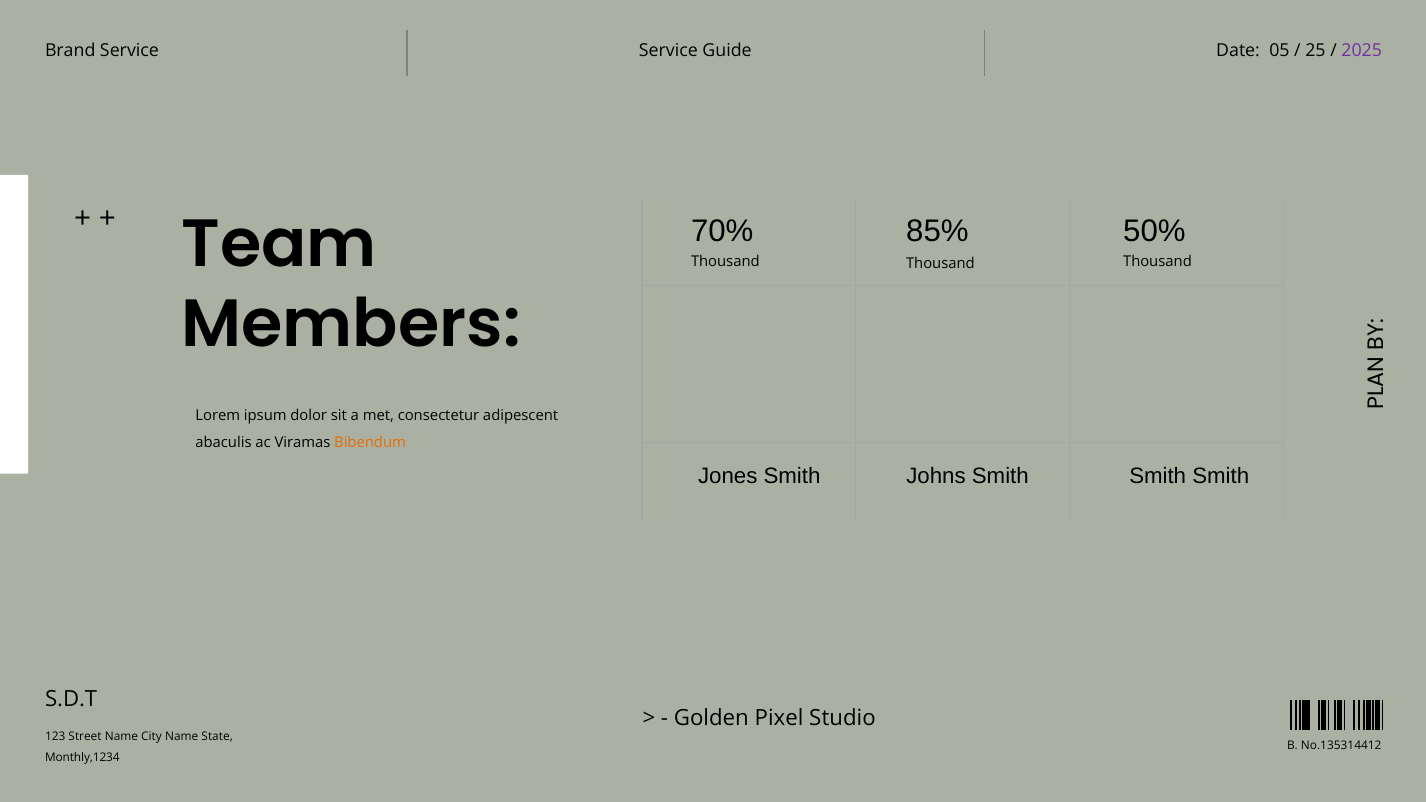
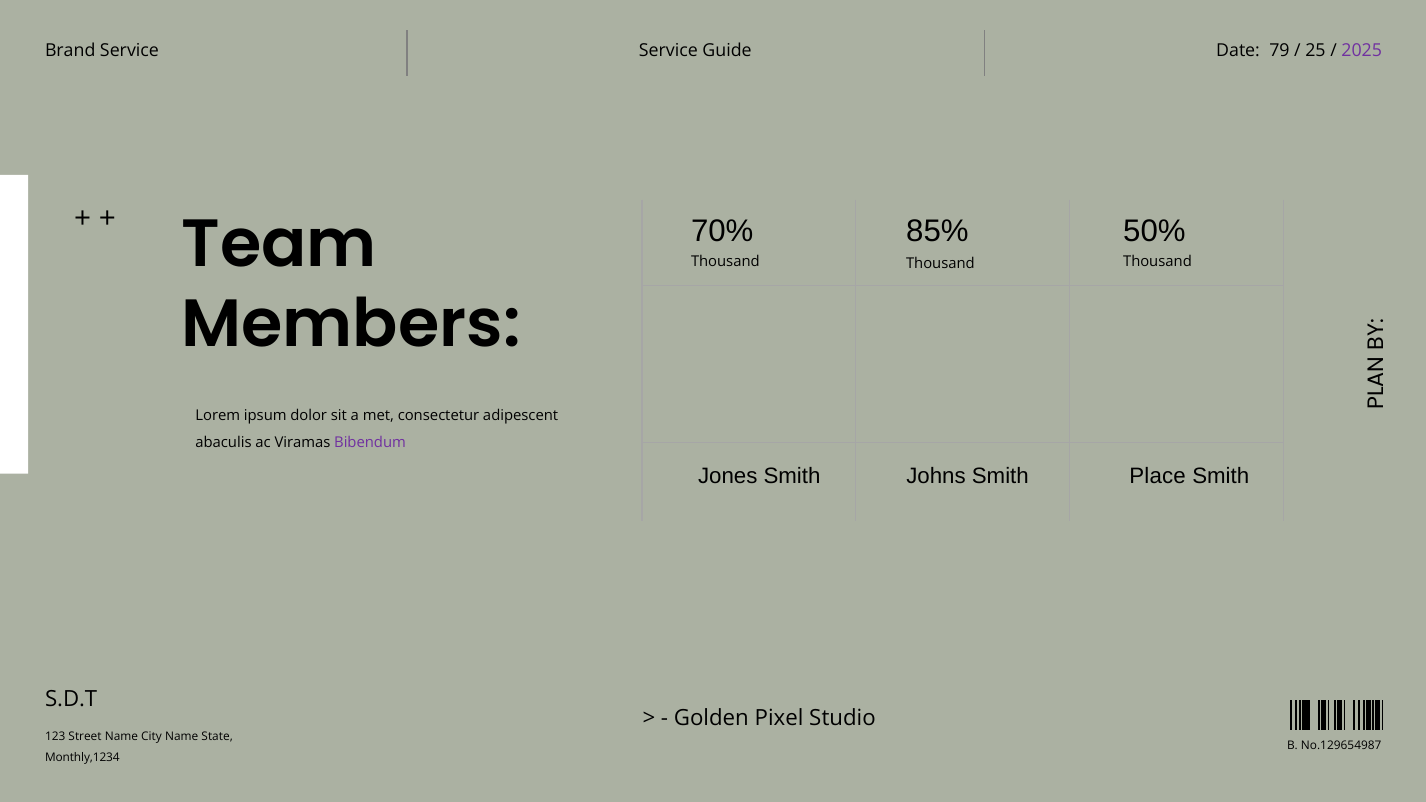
05: 05 -> 79 (1279, 51)
Bibendum colour: orange -> purple (370, 443)
Smith: Smith -> Place (1158, 476)
No.135314412: No.135314412 -> No.129654987 (1341, 746)
